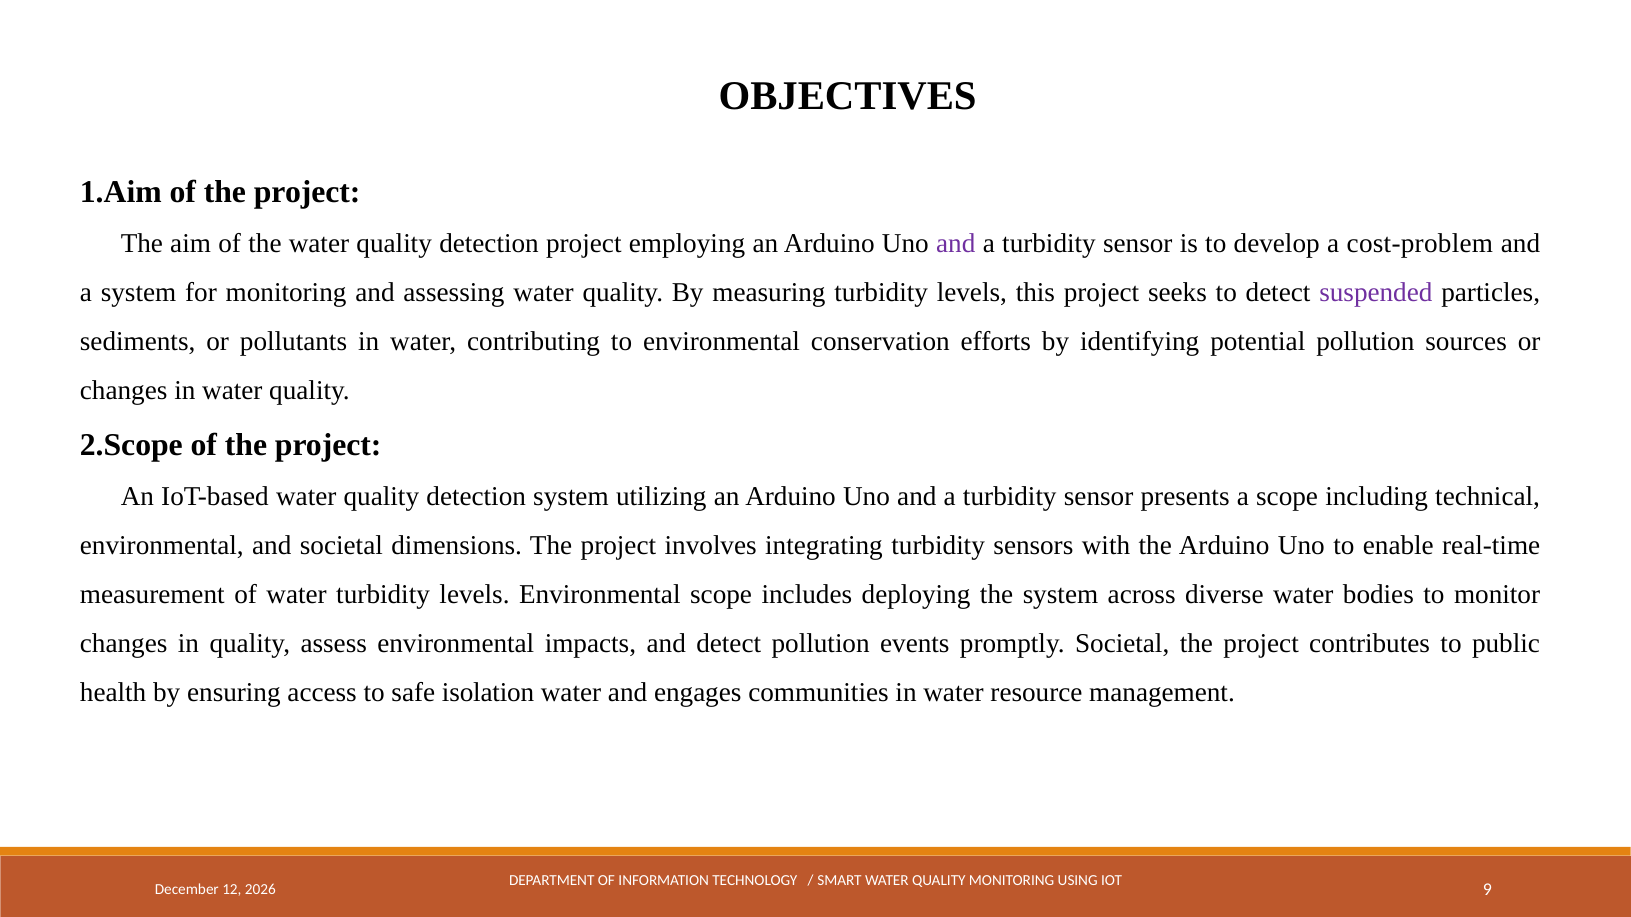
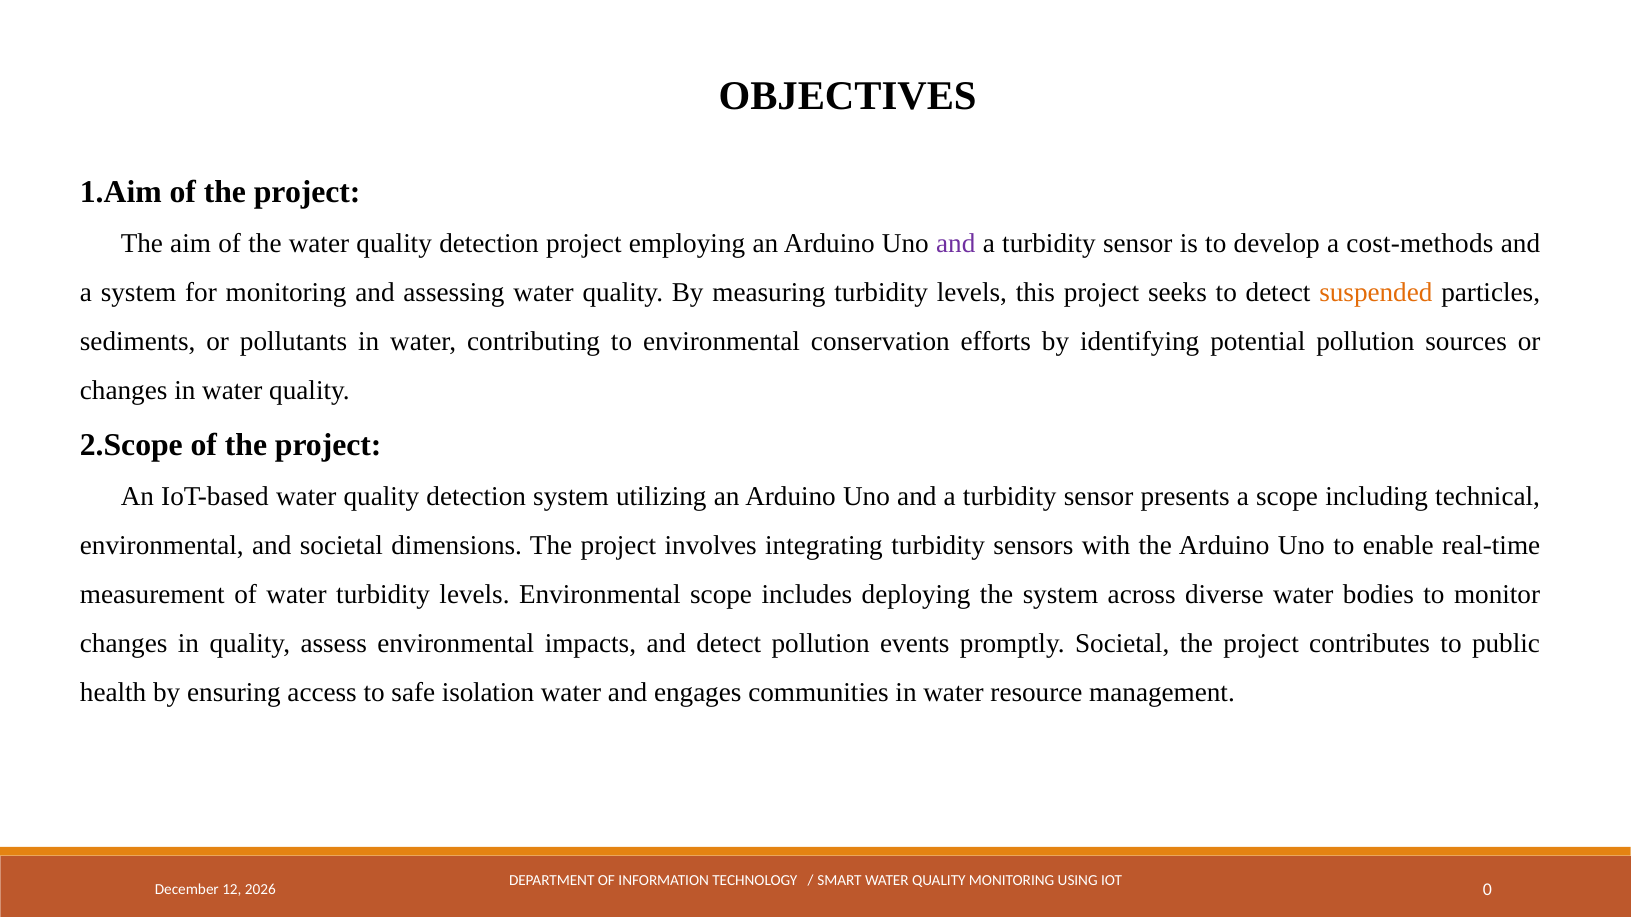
cost-problem: cost-problem -> cost-methods (1420, 244)
suspended colour: purple -> orange (1376, 293)
9: 9 -> 0 (1487, 890)
